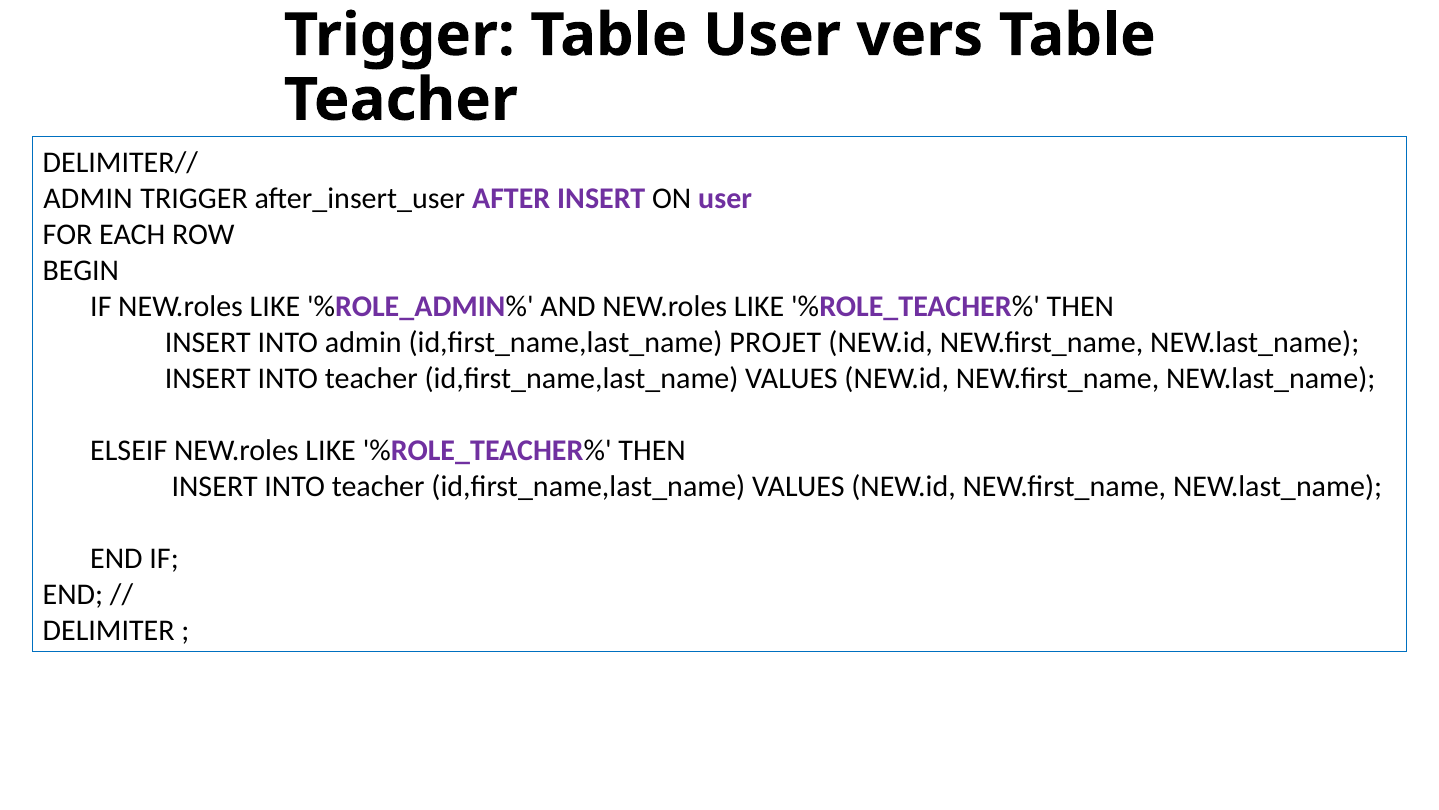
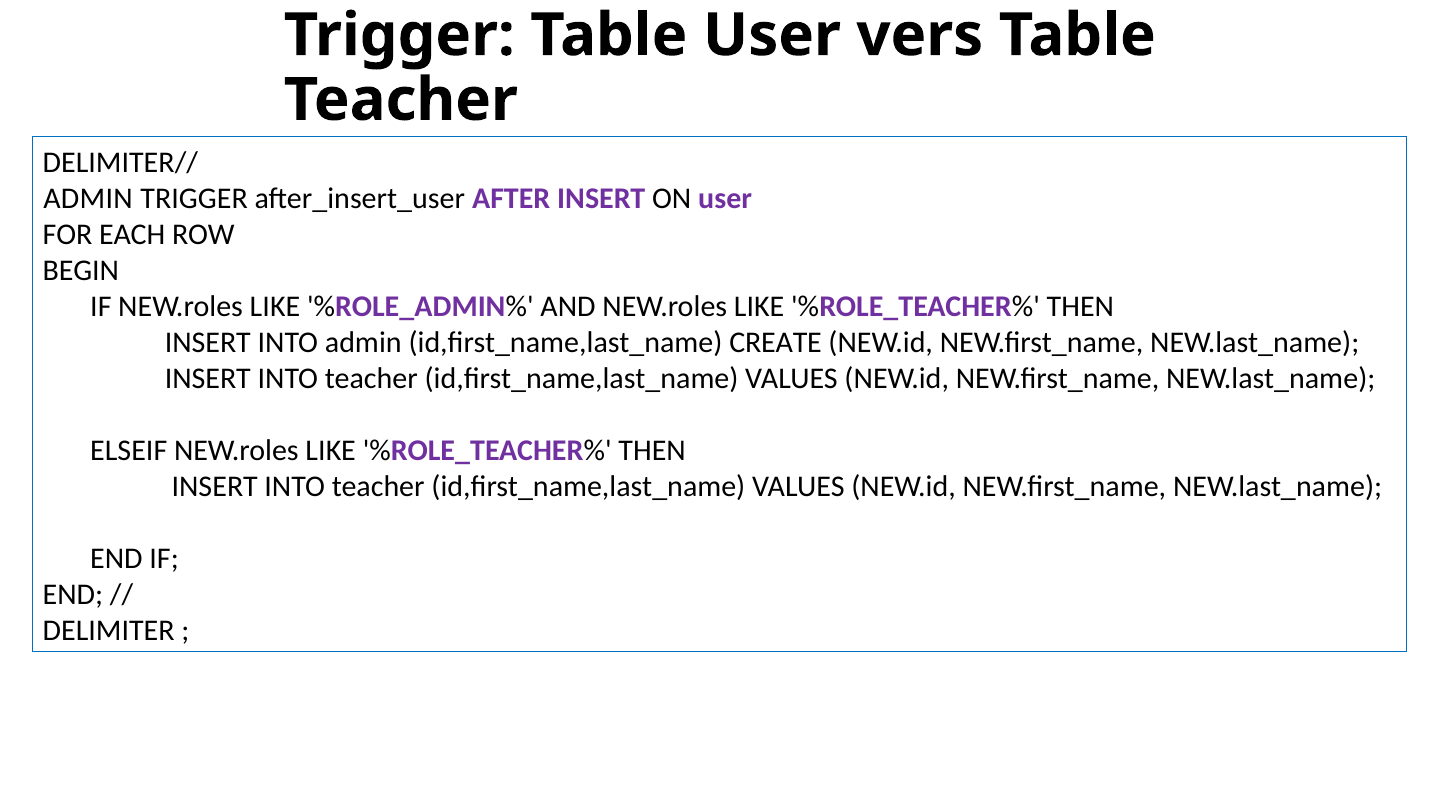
PROJET: PROJET -> CREATE (776, 342)
